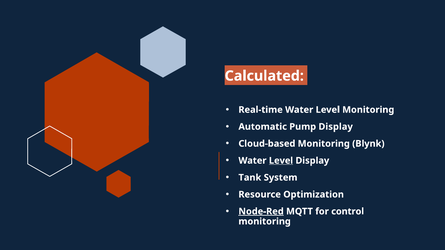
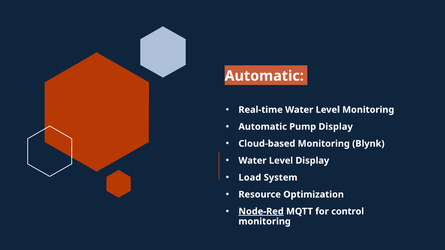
Calculated: Calculated -> Automatic (264, 76)
Level underline: present -> none (281, 161)
Tank: Tank -> Load (250, 178)
